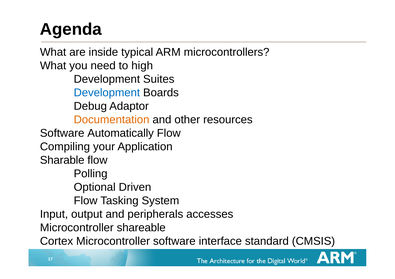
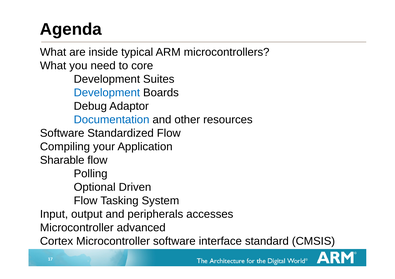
high: high -> core (142, 66)
Documentation colour: orange -> blue (112, 120)
Automatically: Automatically -> Standardized (121, 133)
shareable: shareable -> advanced (141, 228)
